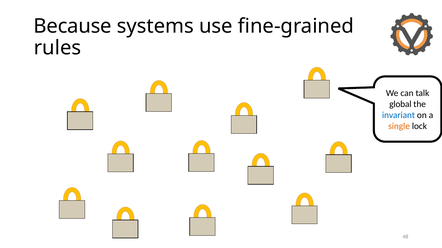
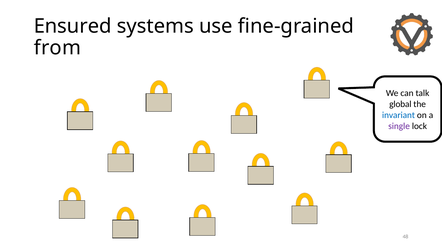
Because: Because -> Ensured (73, 26)
rules: rules -> from (57, 48)
single colour: orange -> purple (399, 127)
